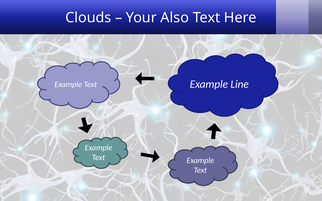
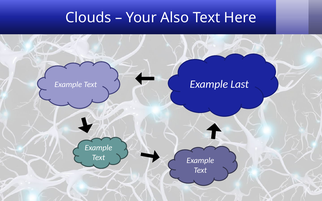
Line: Line -> Last (240, 84)
